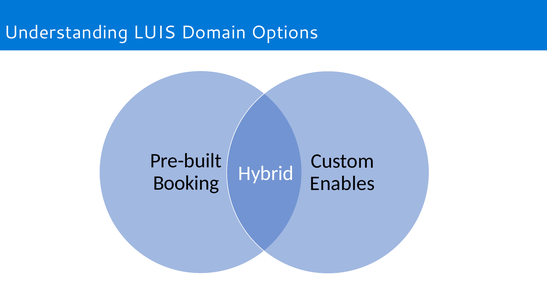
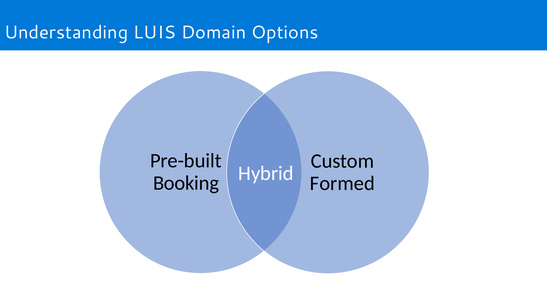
Enables: Enables -> Formed (342, 183)
